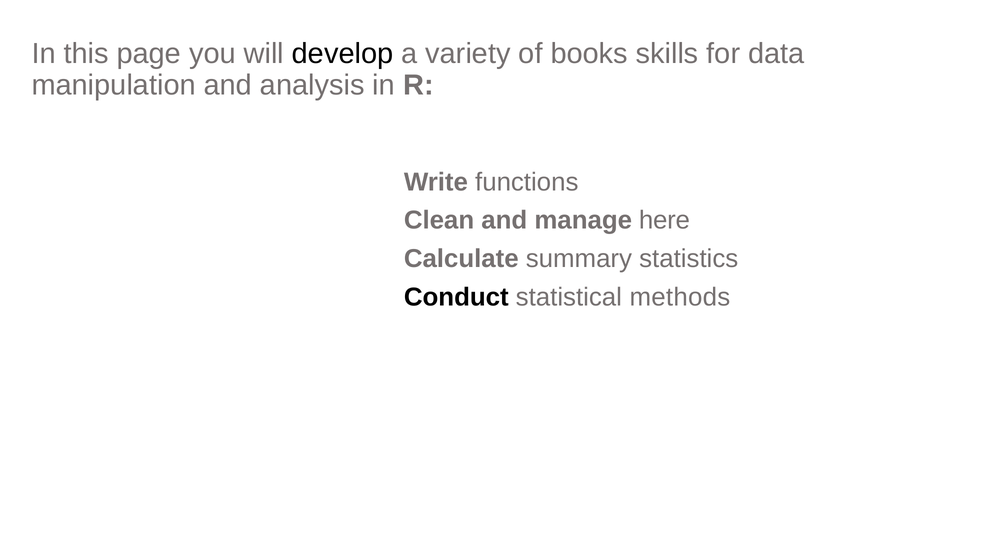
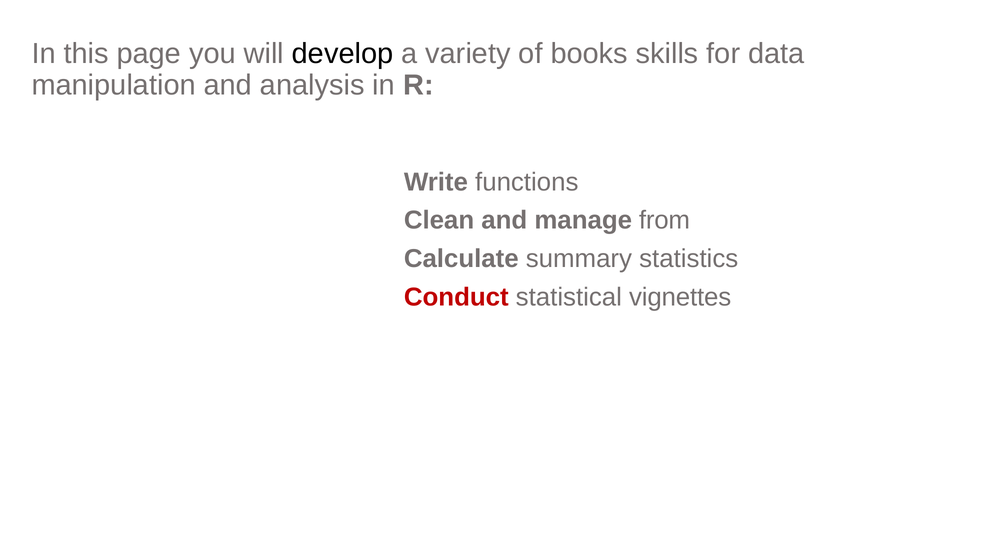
here: here -> from (664, 220)
Conduct colour: black -> red (456, 297)
methods: methods -> vignettes (680, 297)
